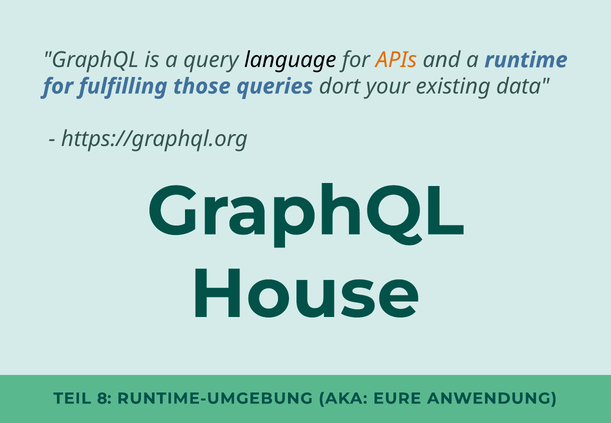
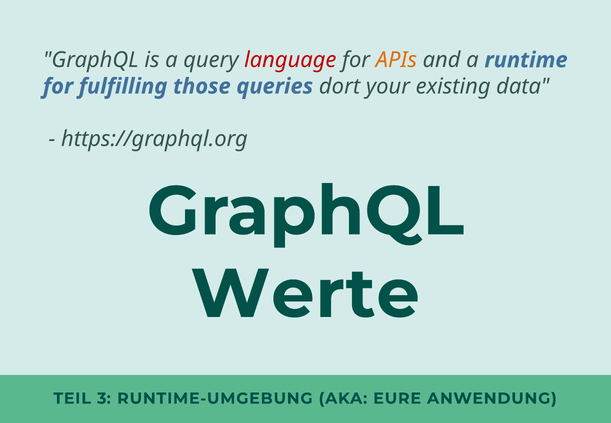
language colour: black -> red (290, 60)
House: House -> Werte (305, 294)
8: 8 -> 3 (104, 398)
